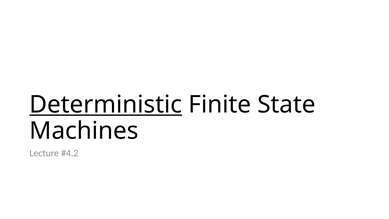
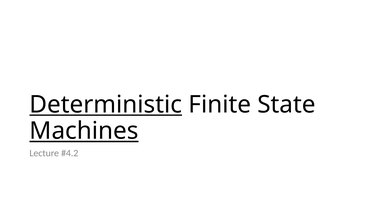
Machines underline: none -> present (84, 131)
